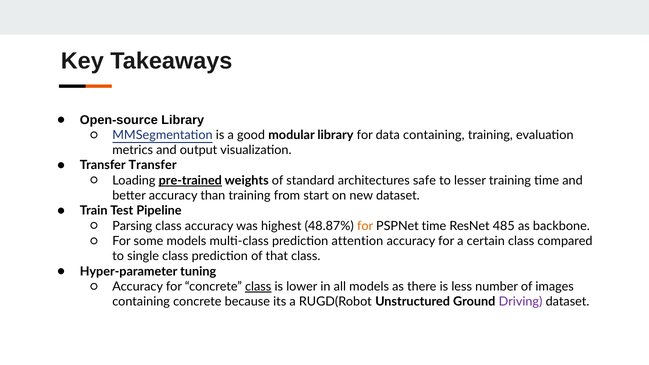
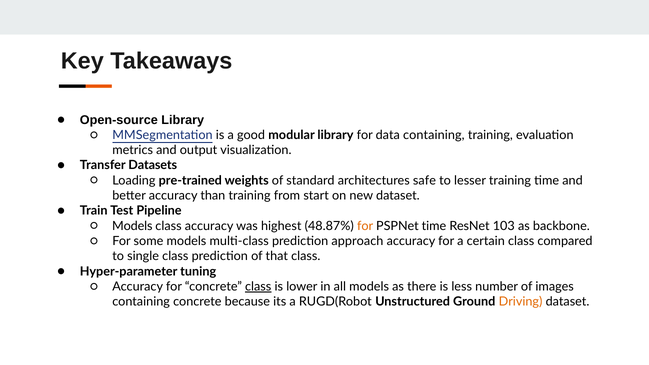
Transfer Transfer: Transfer -> Datasets (153, 165)
pre-trained underline: present -> none (190, 181)
Parsing: Parsing -> Models (132, 226)
485: 485 -> 103 (504, 226)
attention: attention -> approach (357, 241)
Driving colour: purple -> orange (521, 302)
